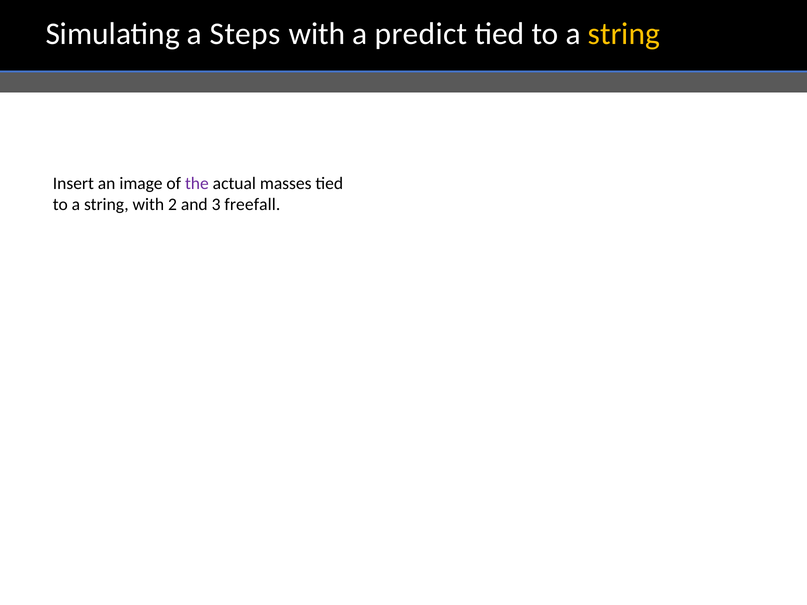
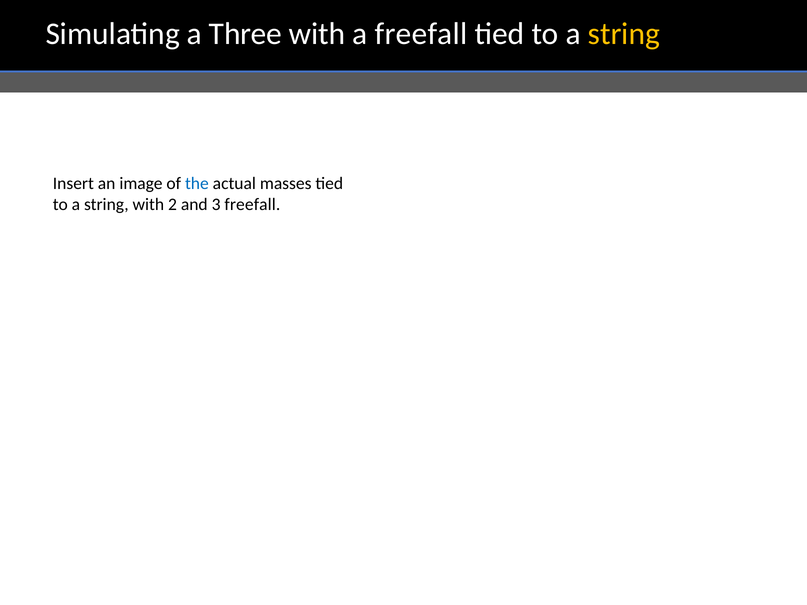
Steps: Steps -> Three (245, 34)
a predict: predict -> freefall (421, 34)
the colour: purple -> blue (197, 184)
